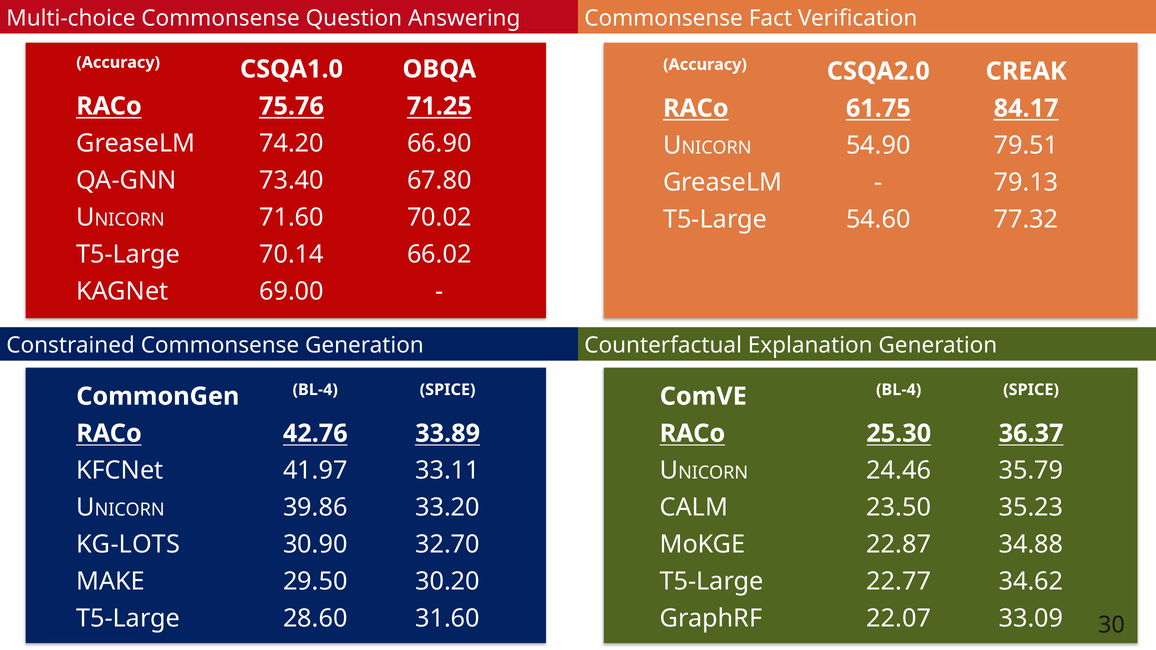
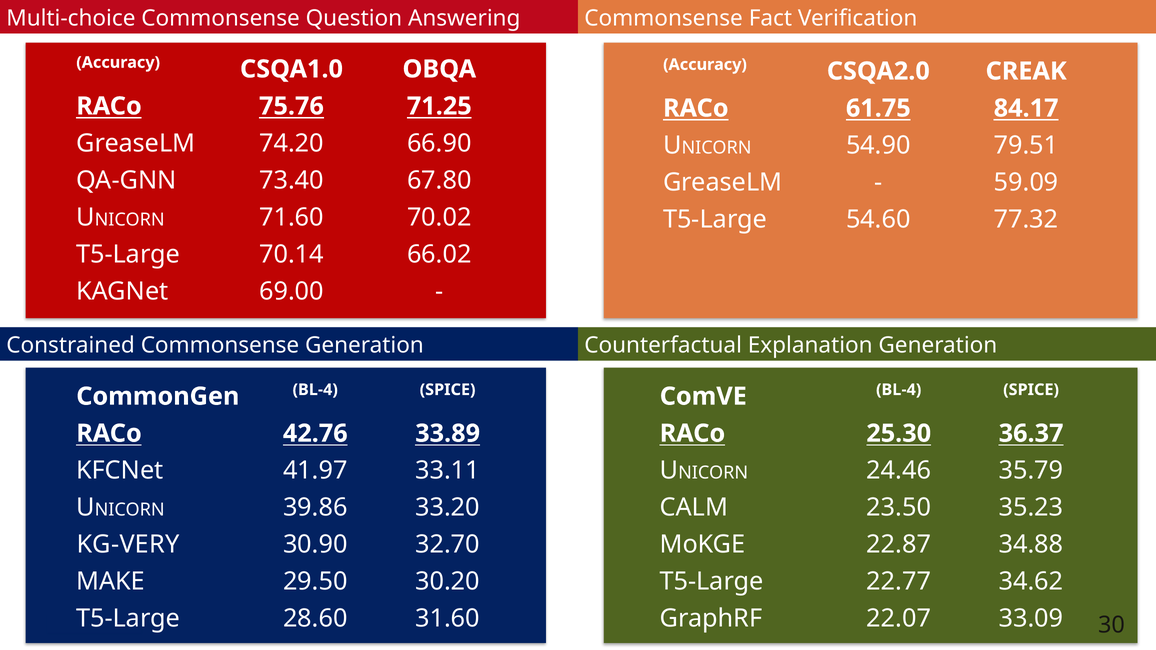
79.13: 79.13 -> 59.09 (1026, 182)
KG-LOTS: KG-LOTS -> KG-VERY (128, 545)
